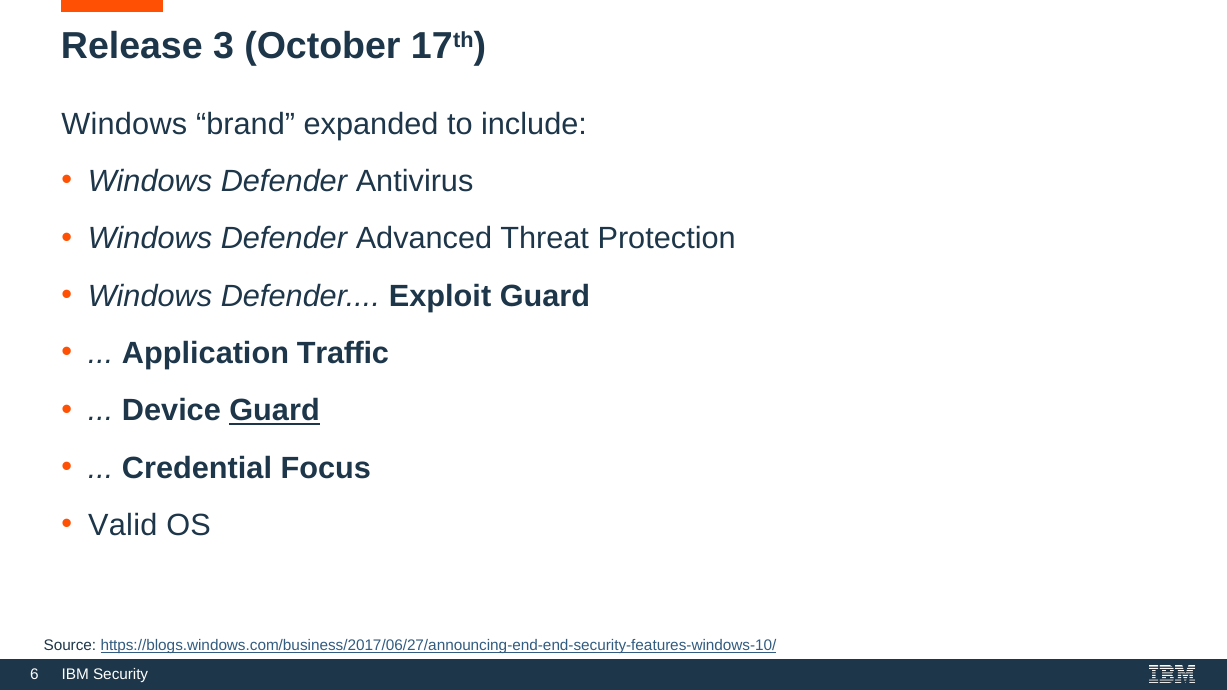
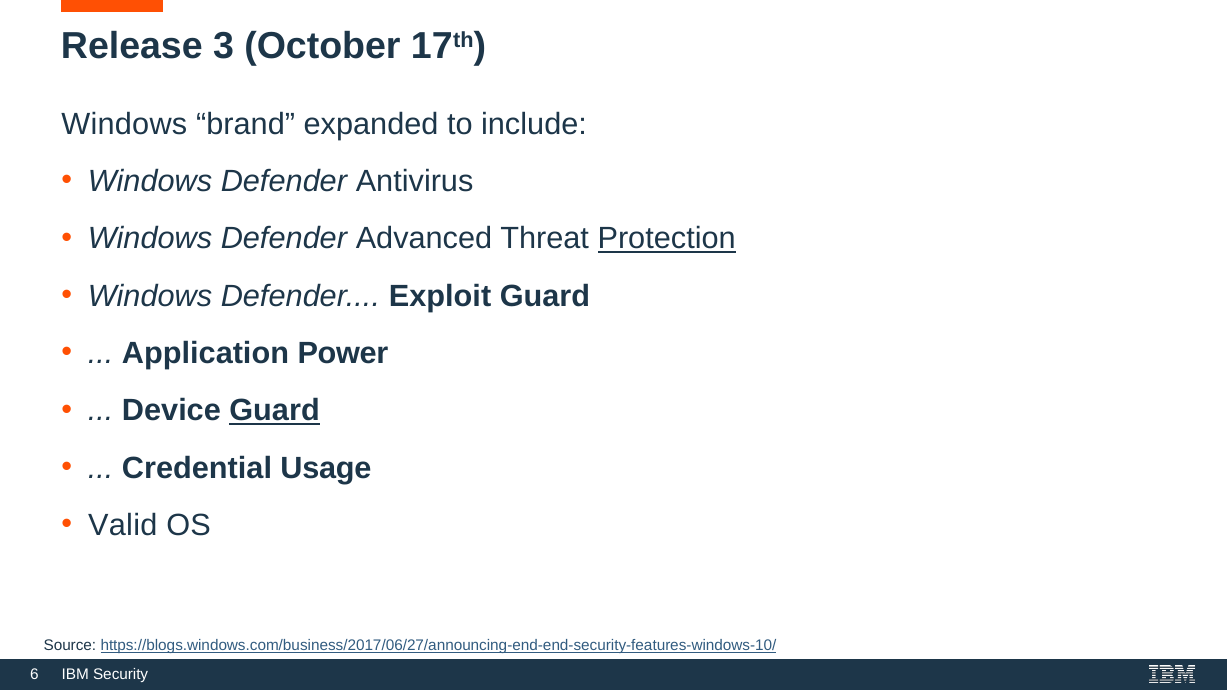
Protection underline: none -> present (667, 239)
Traffic: Traffic -> Power (343, 353)
Focus: Focus -> Usage (326, 468)
